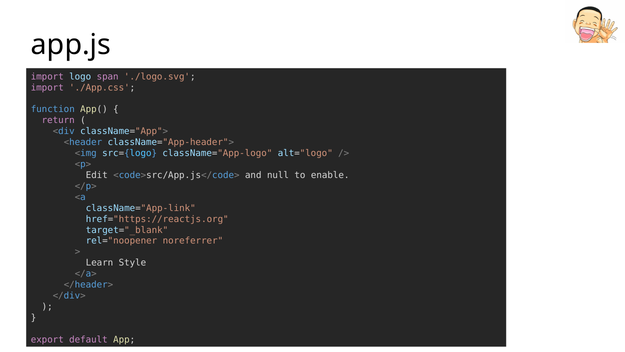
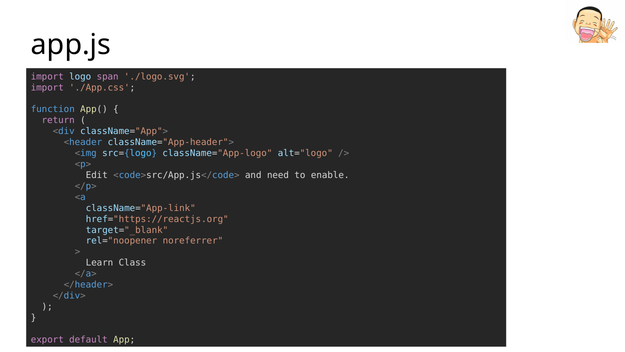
null: null -> need (278, 175)
Style: Style -> Class (132, 263)
